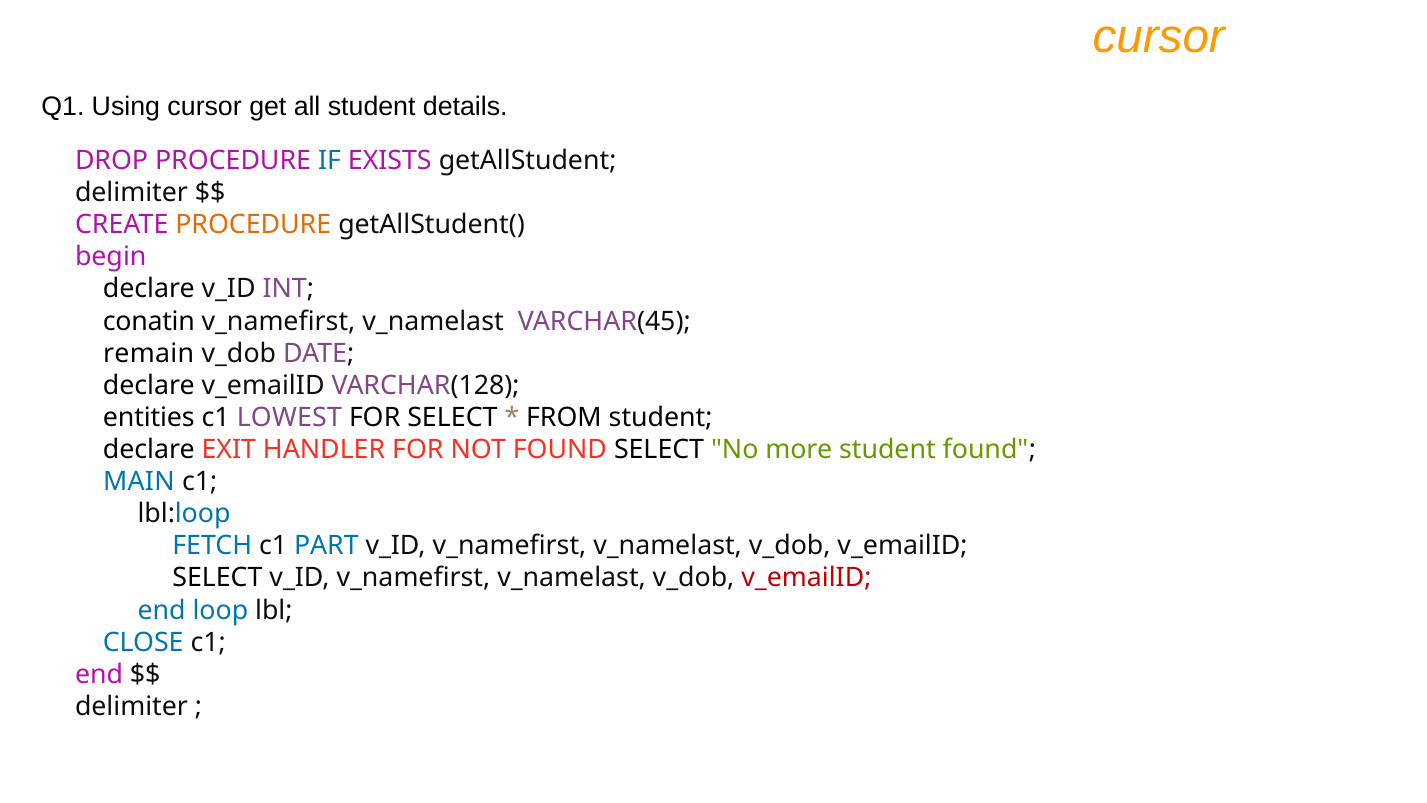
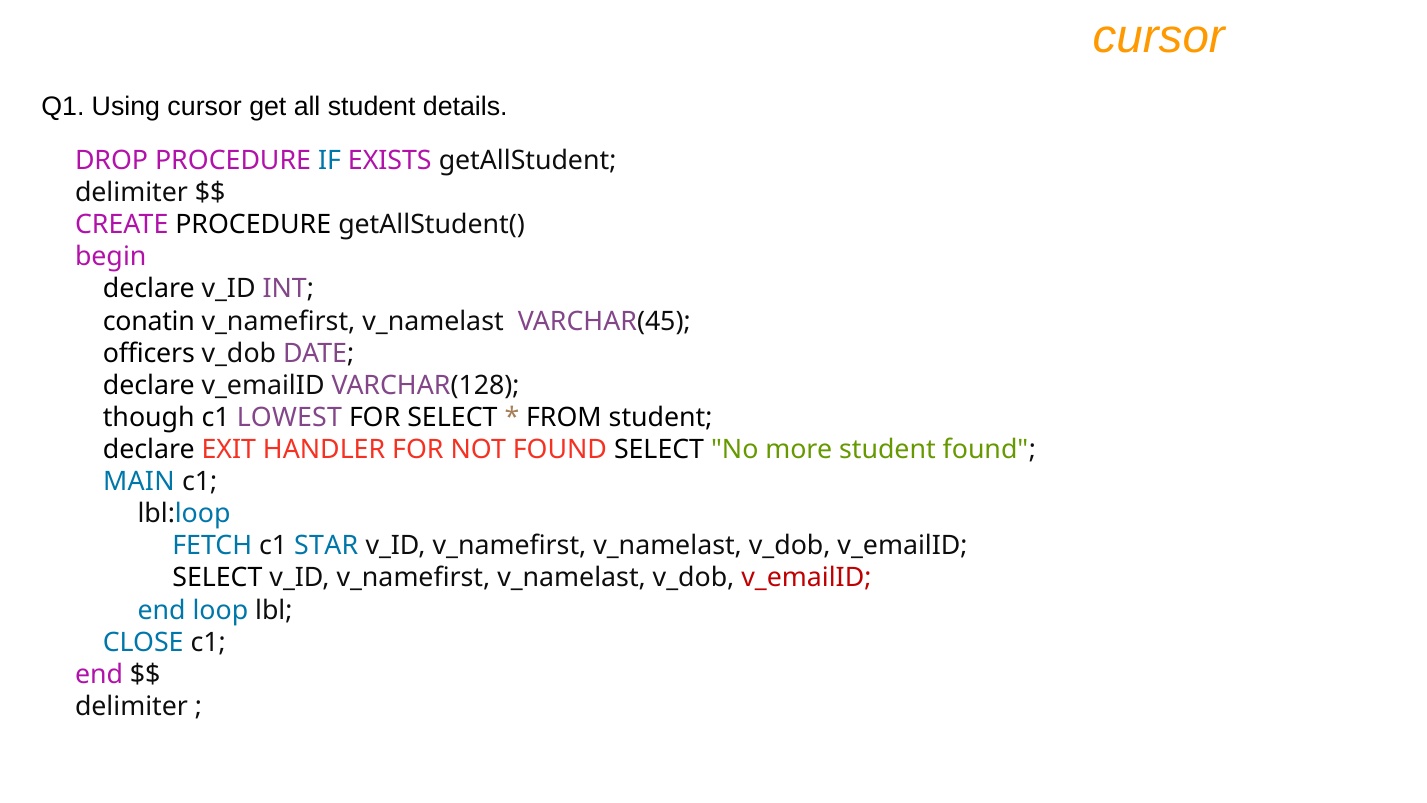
PROCEDURE colour: orange -> black (253, 225)
remain: remain -> officers (149, 353)
entities: entities -> though (149, 417)
PART: PART -> STAR (326, 546)
